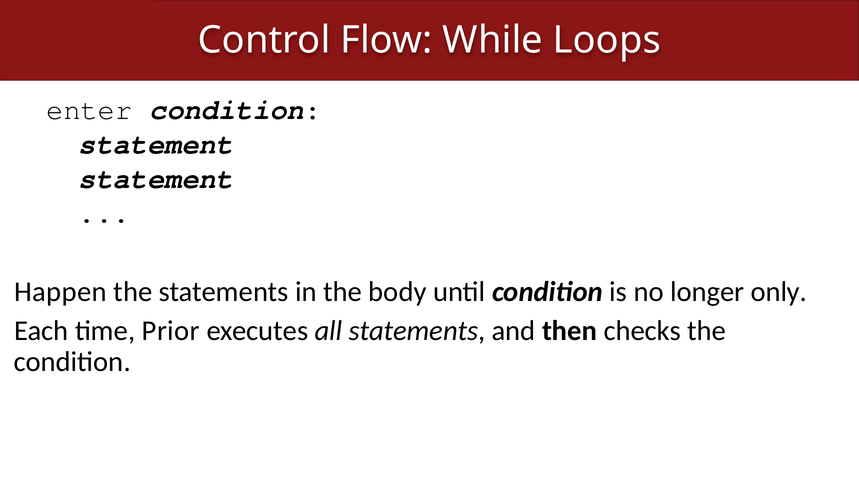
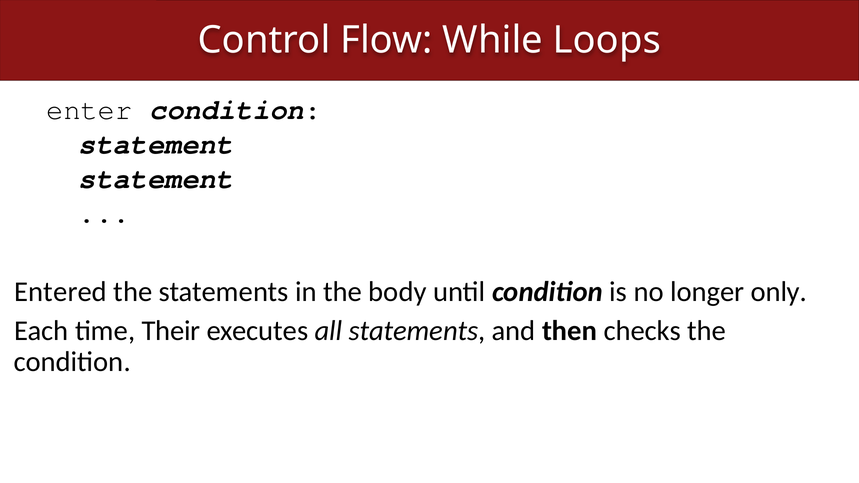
Happen: Happen -> Entered (61, 292)
Prior: Prior -> Their (171, 331)
